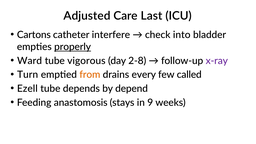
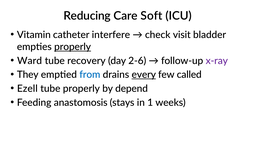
Adjusted: Adjusted -> Reducing (87, 16)
Last: Last -> Soft (151, 16)
Cartons: Cartons -> Vitamin (34, 35)
into: into -> visit (182, 35)
vigorous: vigorous -> recovery (86, 61)
2-8: 2-8 -> 2-6 (137, 61)
Turn: Turn -> They (28, 75)
from colour: orange -> blue (90, 75)
every underline: none -> present (144, 75)
tube depends: depends -> properly (81, 89)
9: 9 -> 1 (150, 103)
